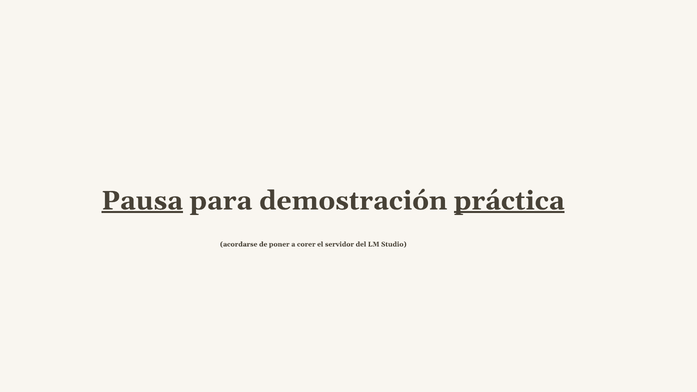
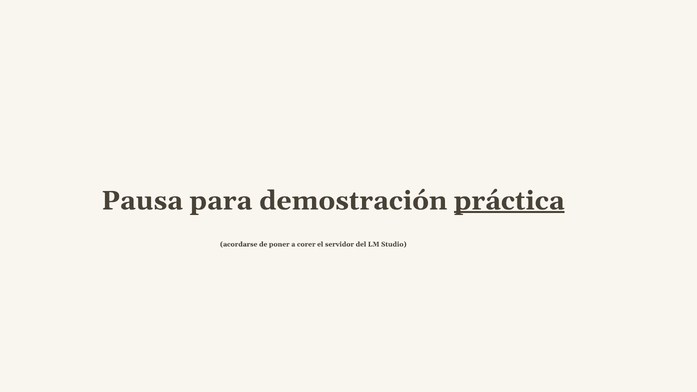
Pausa underline: present -> none (142, 201)
